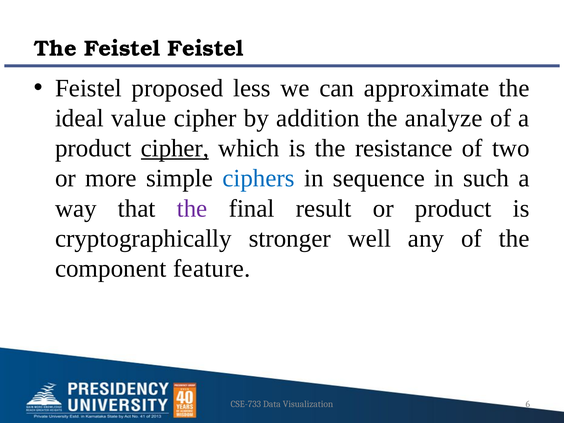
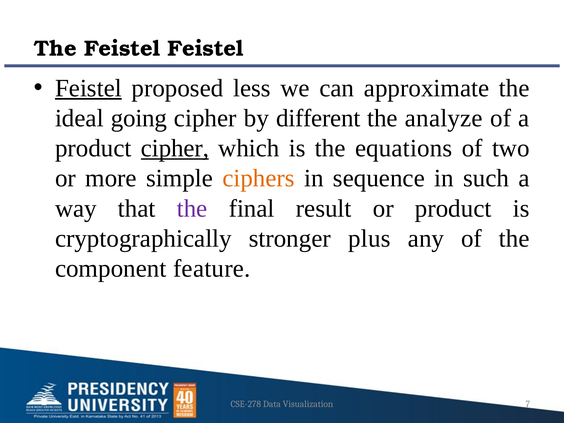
Feistel underline: none -> present (88, 88)
value: value -> going (139, 118)
addition: addition -> different (318, 118)
resistance: resistance -> equations (404, 148)
ciphers colour: blue -> orange (259, 178)
well: well -> plus (369, 239)
CSE-733: CSE-733 -> CSE-278 (246, 404)
6: 6 -> 7 (528, 404)
